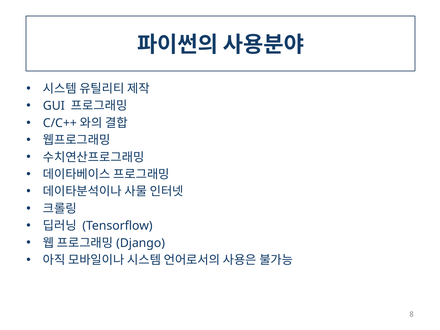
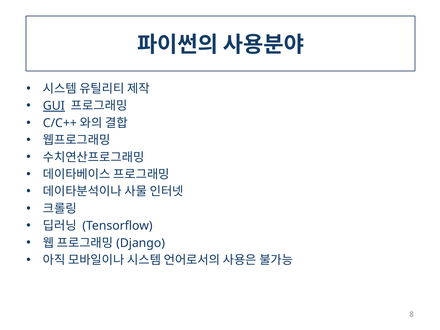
GUI underline: none -> present (54, 106)
